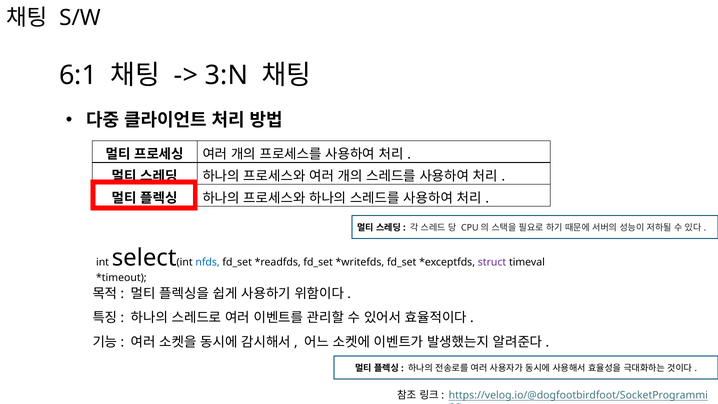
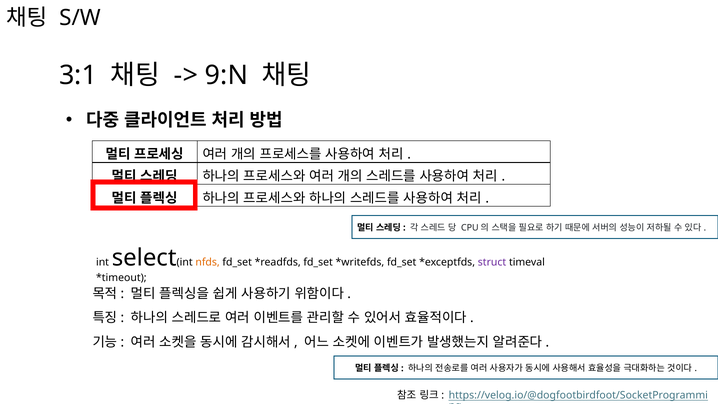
6:1: 6:1 -> 3:1 (78, 75)
3:N: 3:N -> 9:N (227, 75)
nfds colour: blue -> orange (208, 262)
